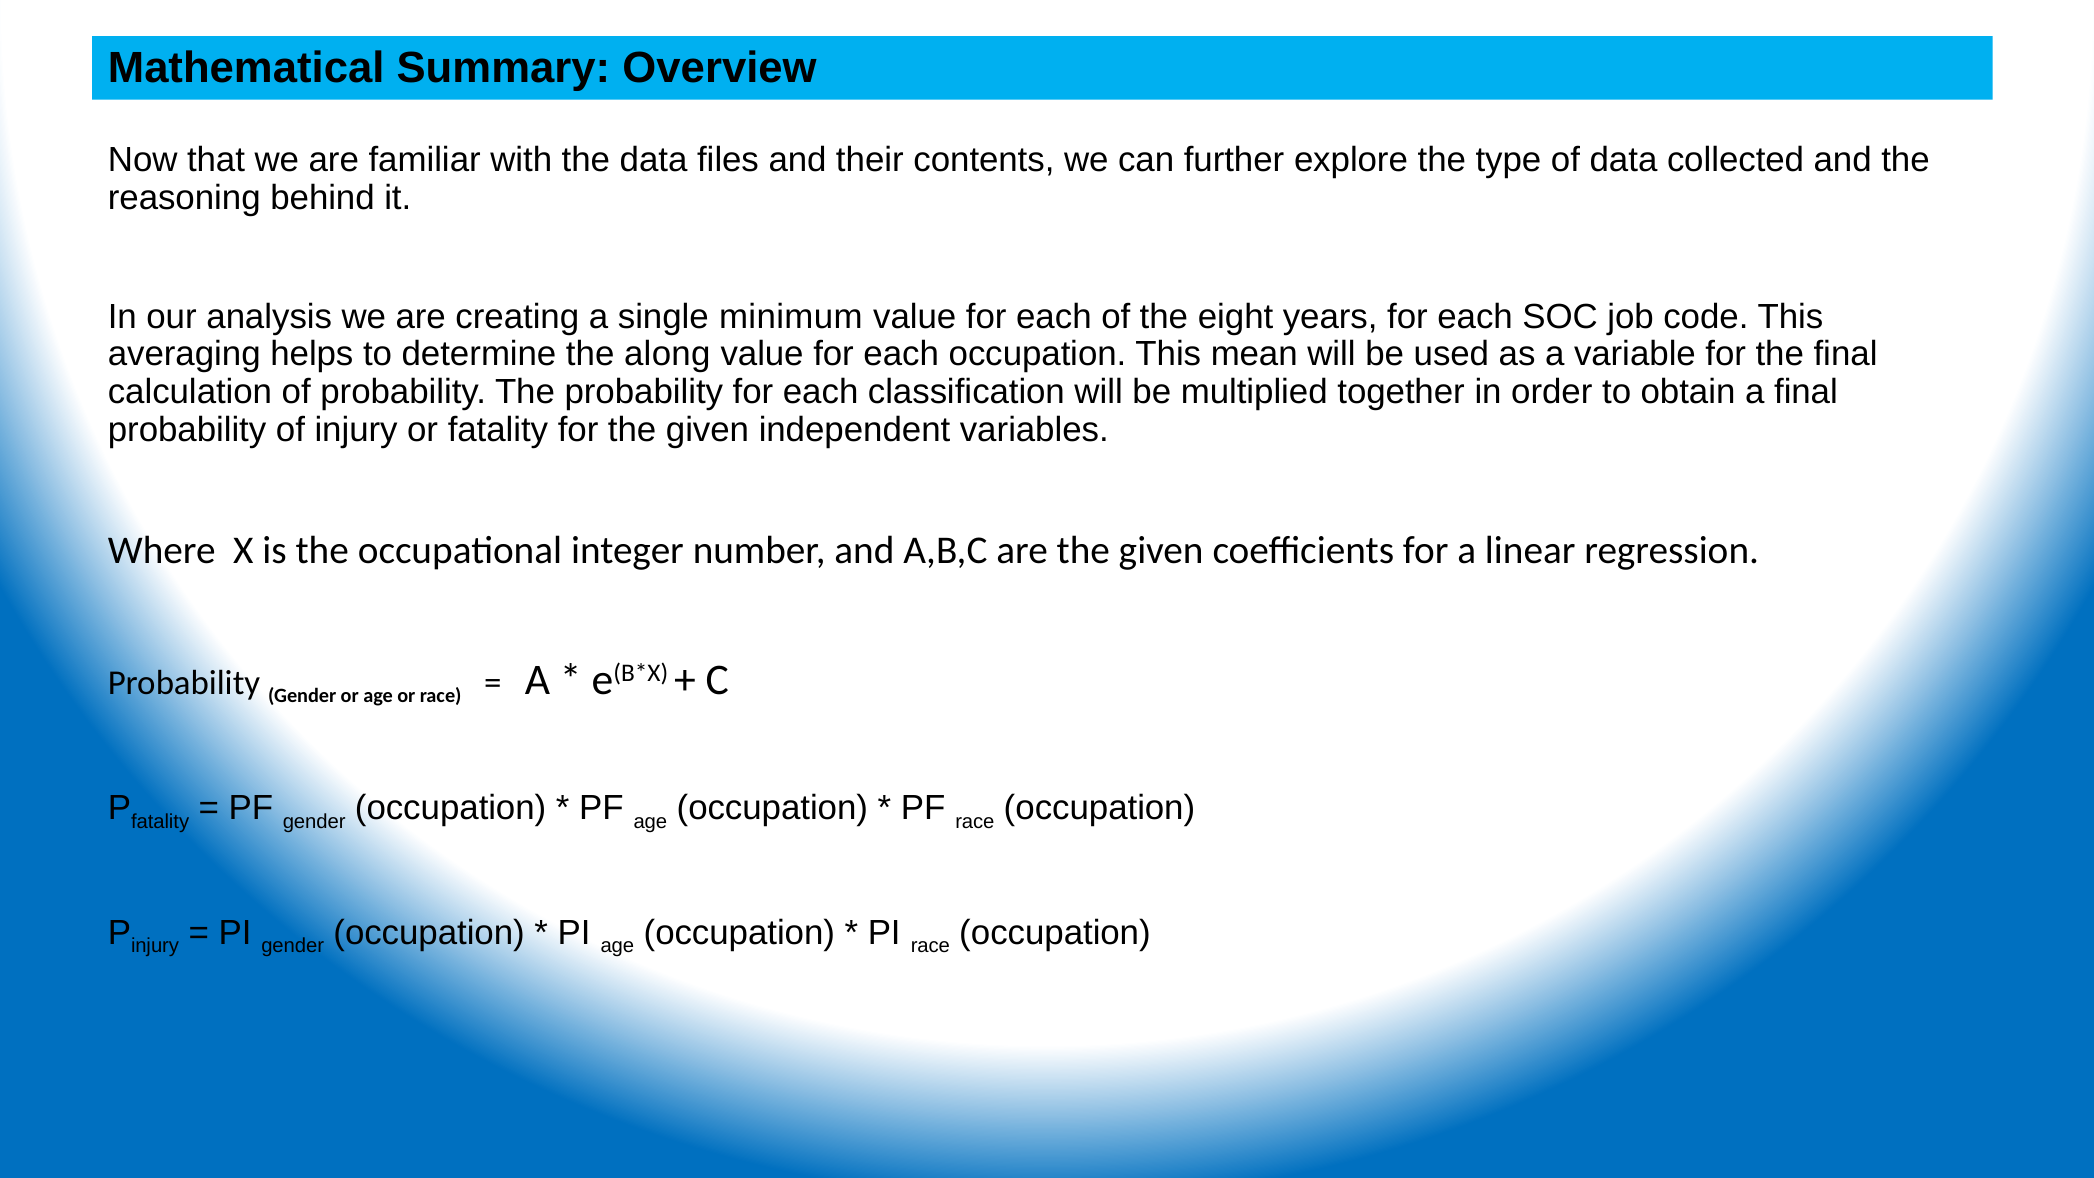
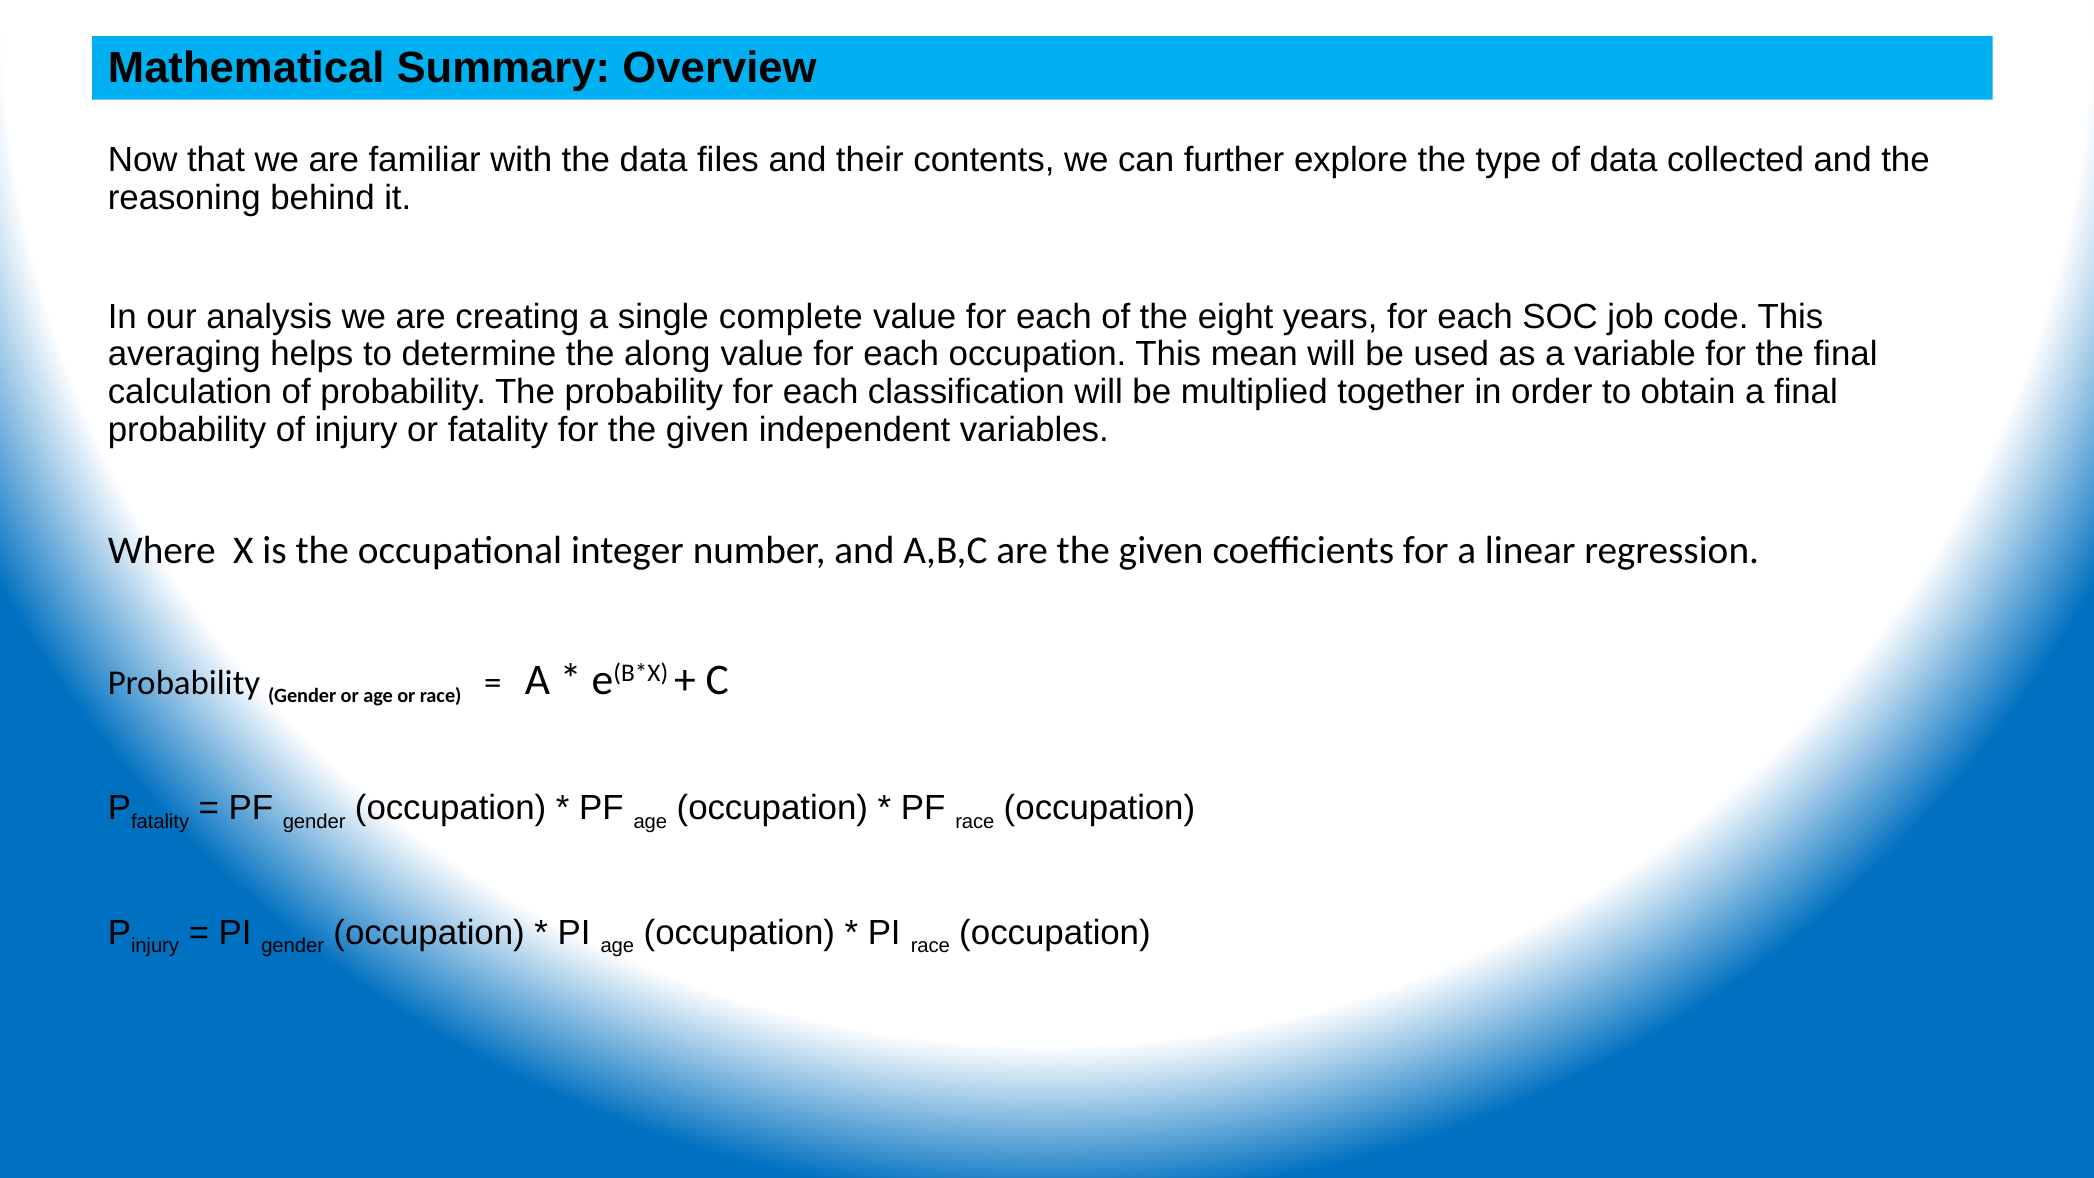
minimum: minimum -> complete (791, 317)
